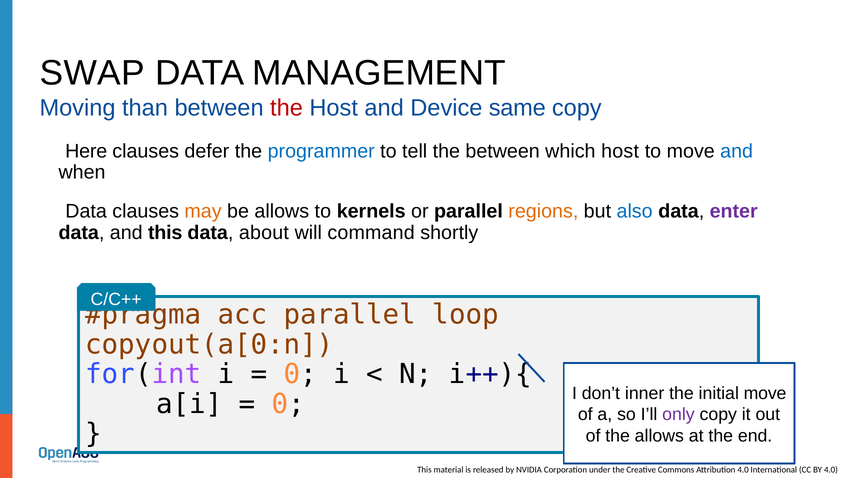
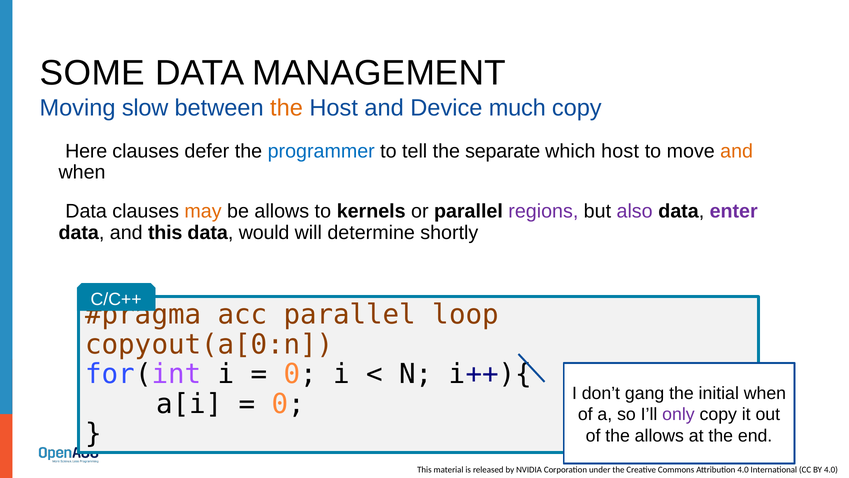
SWAP: SWAP -> SOME (92, 73)
than: than -> slow (145, 108)
the colour: red -> orange (286, 108)
same: same -> much (517, 108)
the between: between -> separate (503, 151)
and colour: blue -> orange (737, 151)
regions colour: orange -> purple (543, 211)
also colour: blue -> purple (635, 211)
about: about -> would (264, 232)
command: command -> determine (371, 232)
inner: inner -> gang (645, 393)
initial move: move -> when (765, 393)
